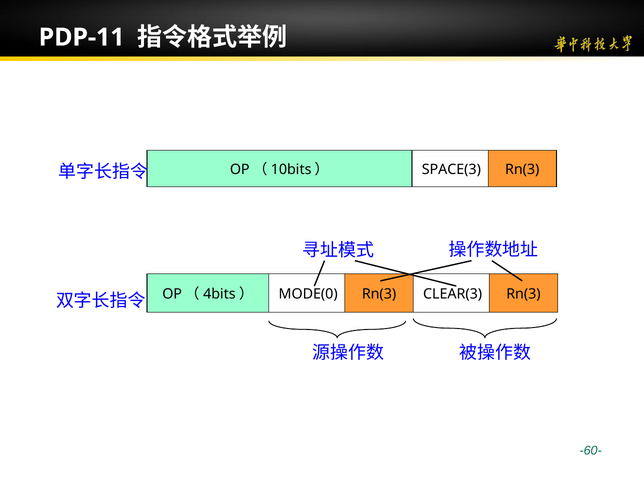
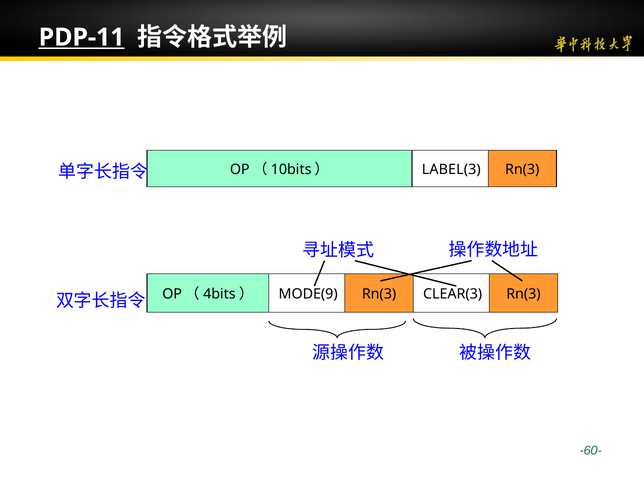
PDP-11 underline: none -> present (82, 37)
SPACE(3: SPACE(3 -> LABEL(3 (451, 170)
MODE(0: MODE(0 -> MODE(9 (308, 294)
